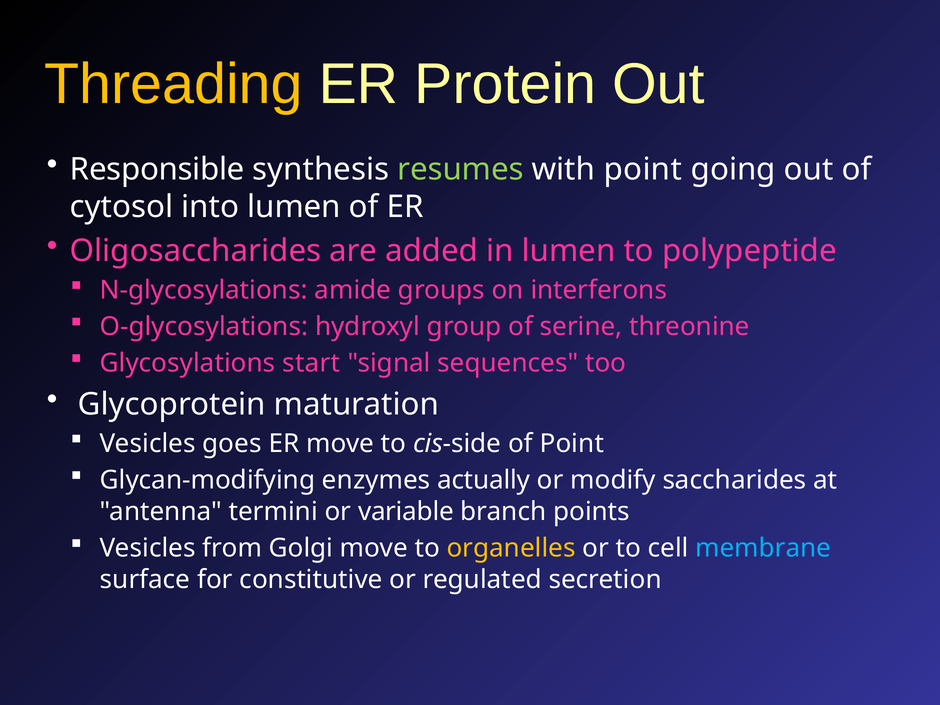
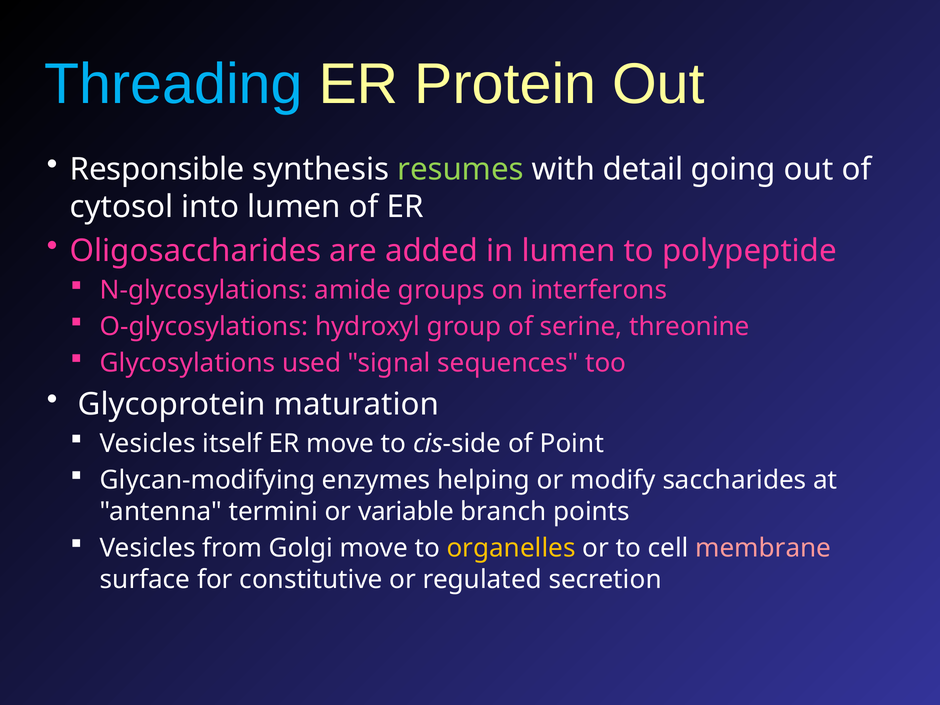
Threading colour: yellow -> light blue (173, 84)
with point: point -> detail (643, 169)
start: start -> used (312, 363)
goes: goes -> itself (232, 444)
actually: actually -> helping (484, 480)
membrane colour: light blue -> pink (763, 548)
